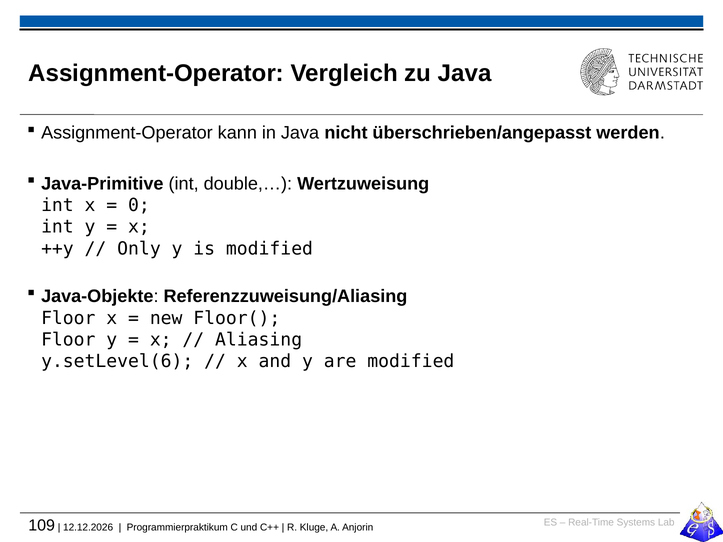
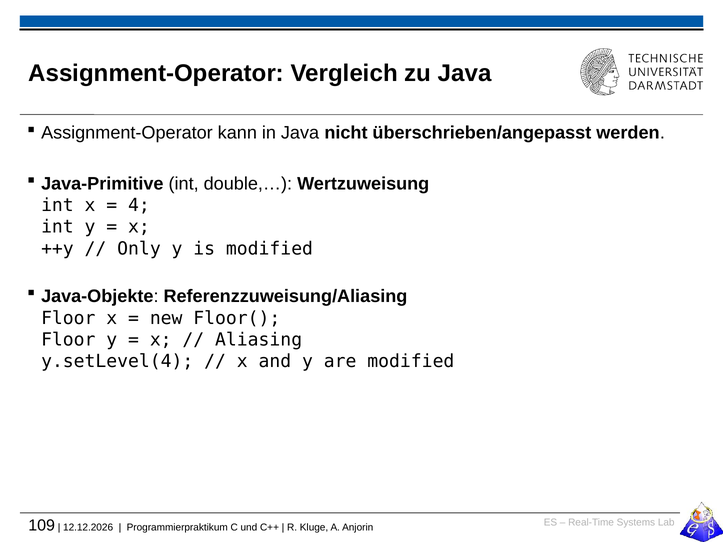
0: 0 -> 4 (139, 205)
y.setLevel(6: y.setLevel(6 -> y.setLevel(4 (117, 362)
